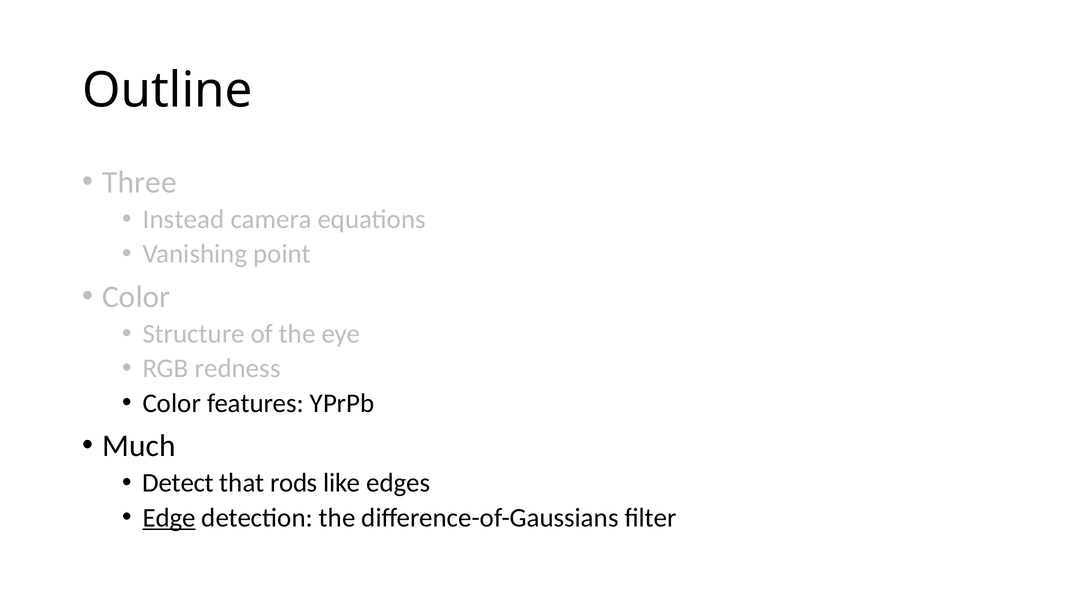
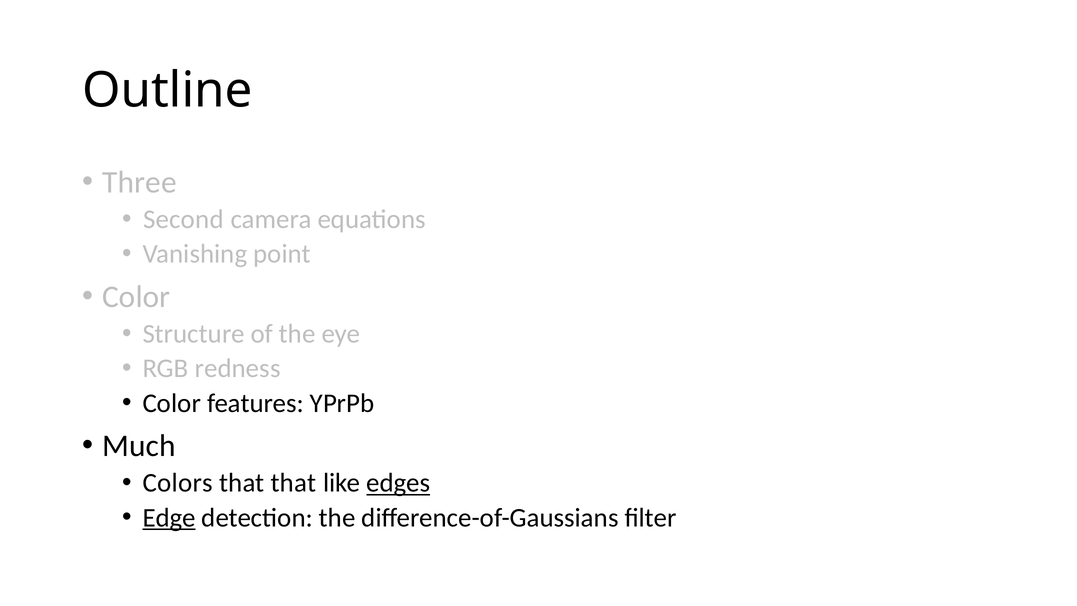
Instead: Instead -> Second (184, 219)
Detect: Detect -> Colors (178, 483)
that rods: rods -> that (294, 483)
edges underline: none -> present (398, 483)
